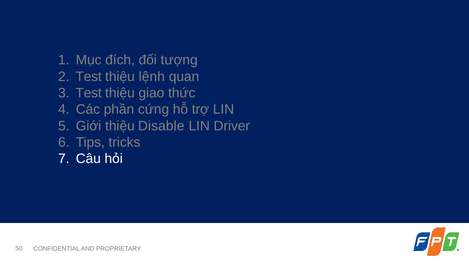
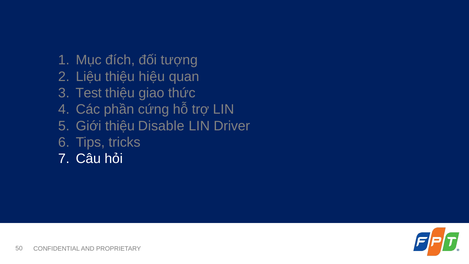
Test: Test -> Liệu (89, 76)
lệnh: lệnh -> hiệu (152, 76)
